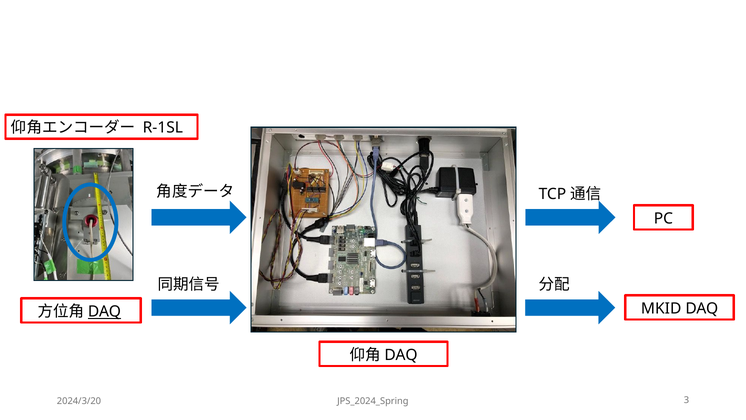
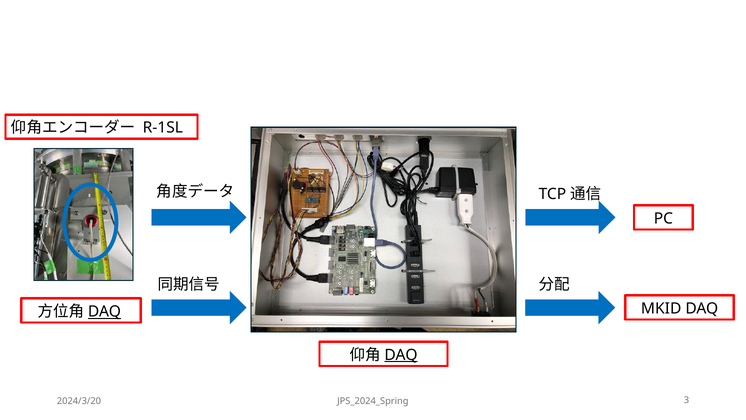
DAQ underline: none -> present (401, 355)
